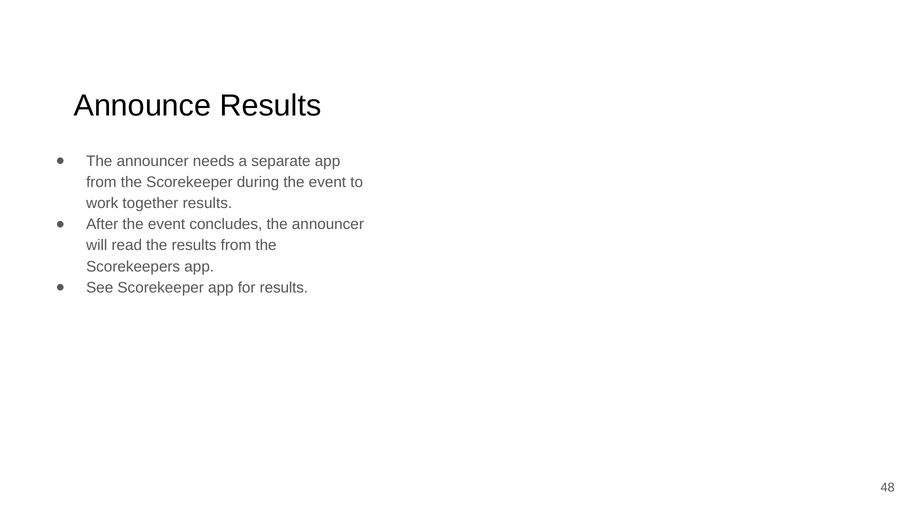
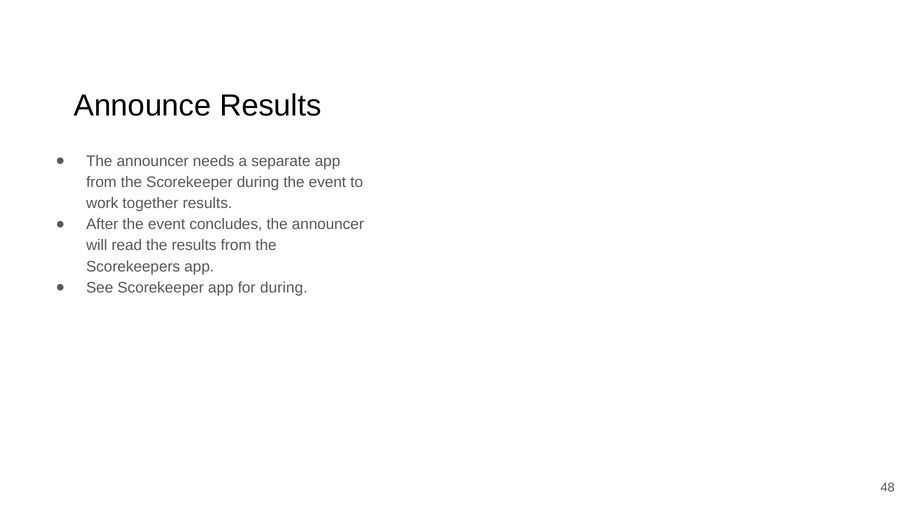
for results: results -> during (284, 288)
